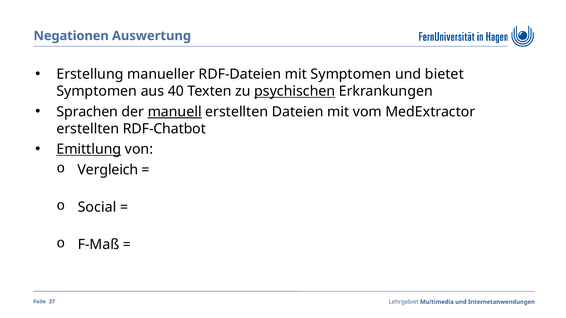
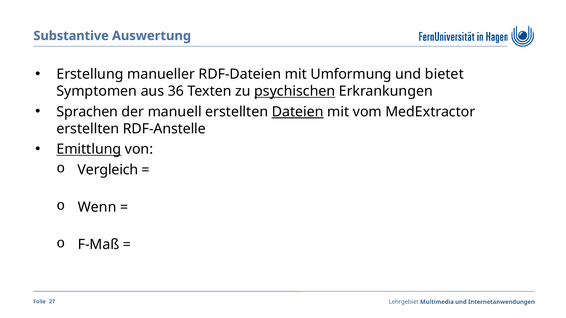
Negationen: Negationen -> Substantive (71, 36)
mit Symptomen: Symptomen -> Umformung (351, 74)
40: 40 -> 36 (176, 91)
manuell underline: present -> none (175, 112)
Dateien underline: none -> present (298, 112)
RDF-Chatbot: RDF-Chatbot -> RDF-Anstelle (164, 129)
Social: Social -> Wenn (97, 207)
